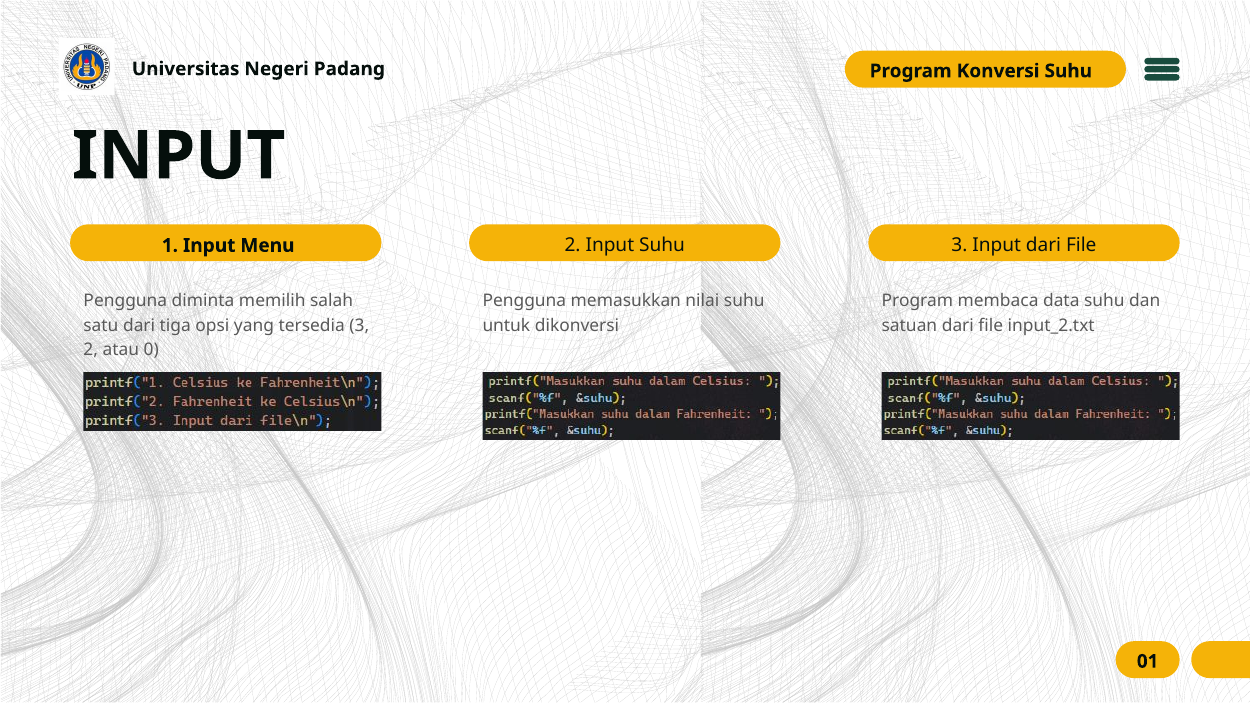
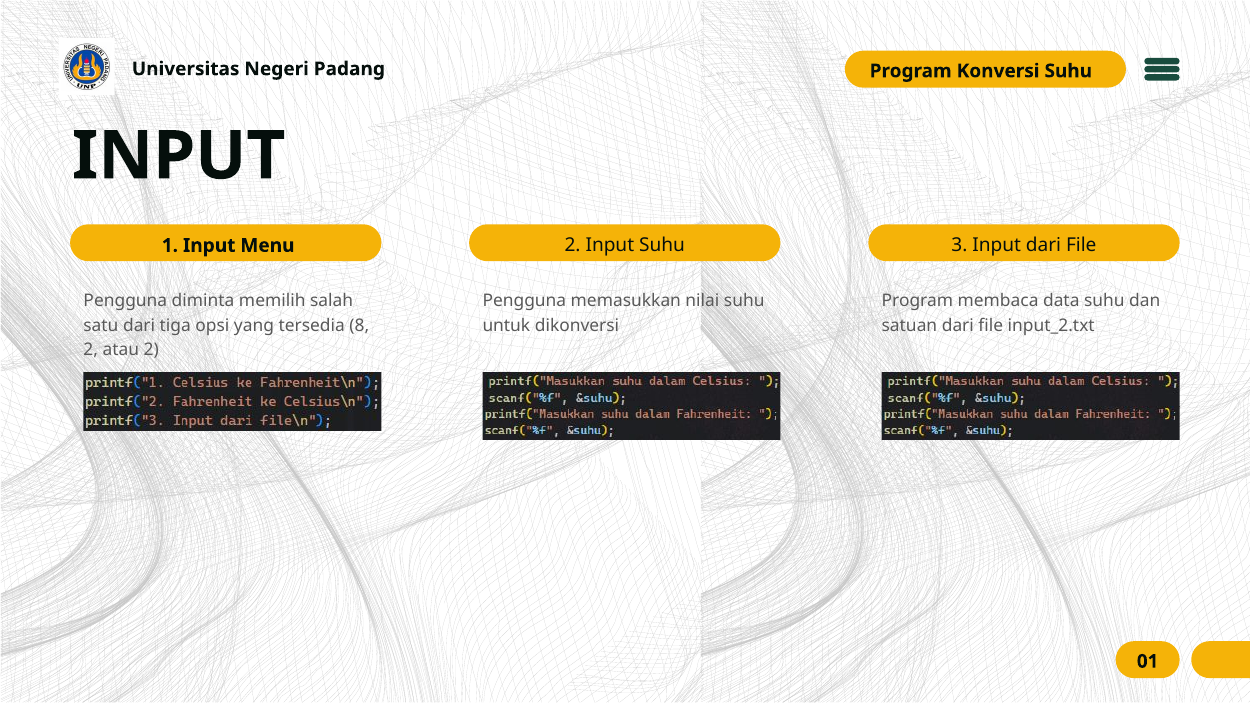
tersedia 3: 3 -> 8 (359, 325)
atau 0: 0 -> 2 (151, 350)
